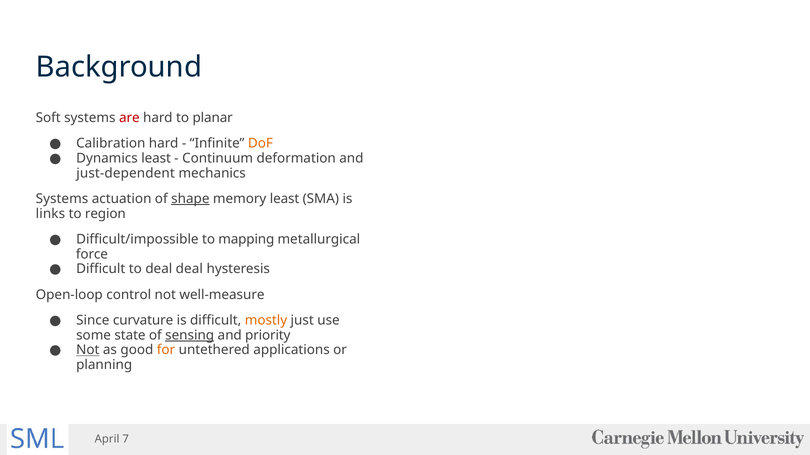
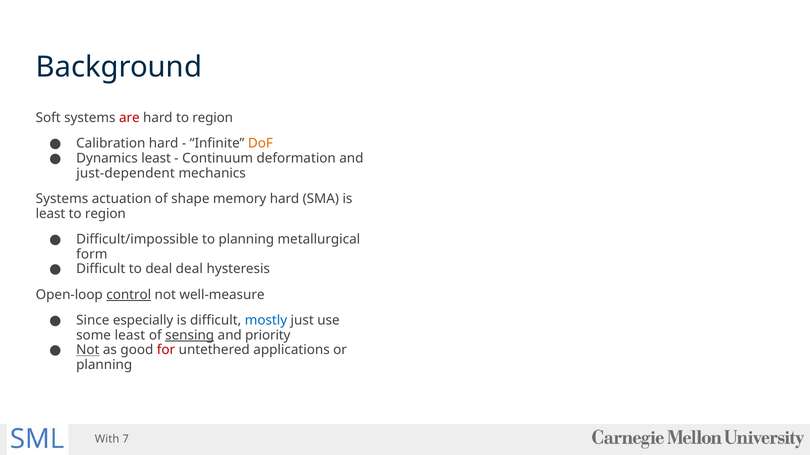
hard to planar: planar -> region (213, 118)
shape underline: present -> none (190, 199)
memory least: least -> hard (285, 199)
links: links -> least (51, 214)
to mapping: mapping -> planning (246, 240)
force: force -> form (92, 254)
control underline: none -> present (129, 295)
curvature: curvature -> especially (143, 321)
mostly colour: orange -> blue (266, 321)
some state: state -> least (130, 336)
for colour: orange -> red (166, 351)
April: April -> With (107, 439)
